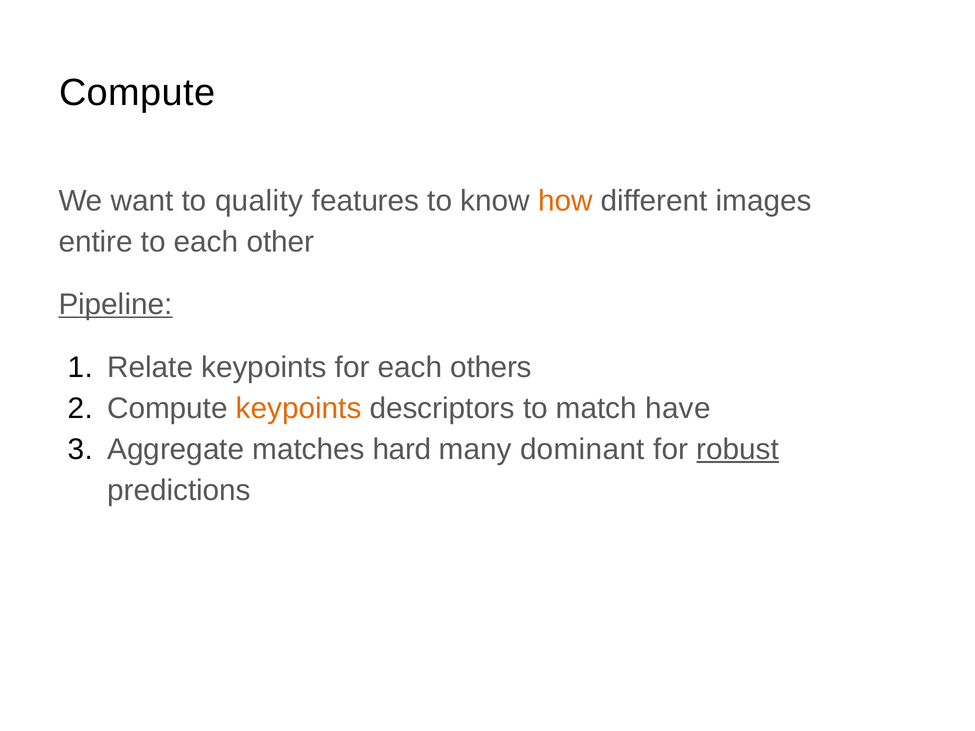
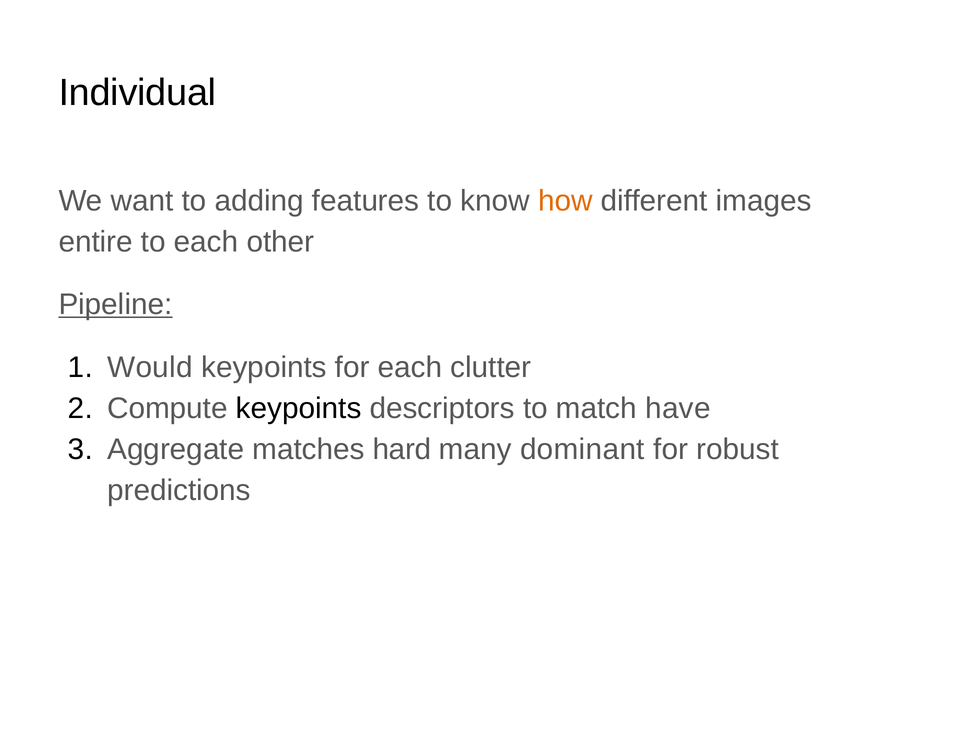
Compute: Compute -> Individual (137, 93)
quality: quality -> adding (259, 201)
Relate: Relate -> Would (150, 367)
others: others -> clutter (491, 367)
keypoints colour: orange -> black (299, 408)
robust underline: present -> none (738, 449)
